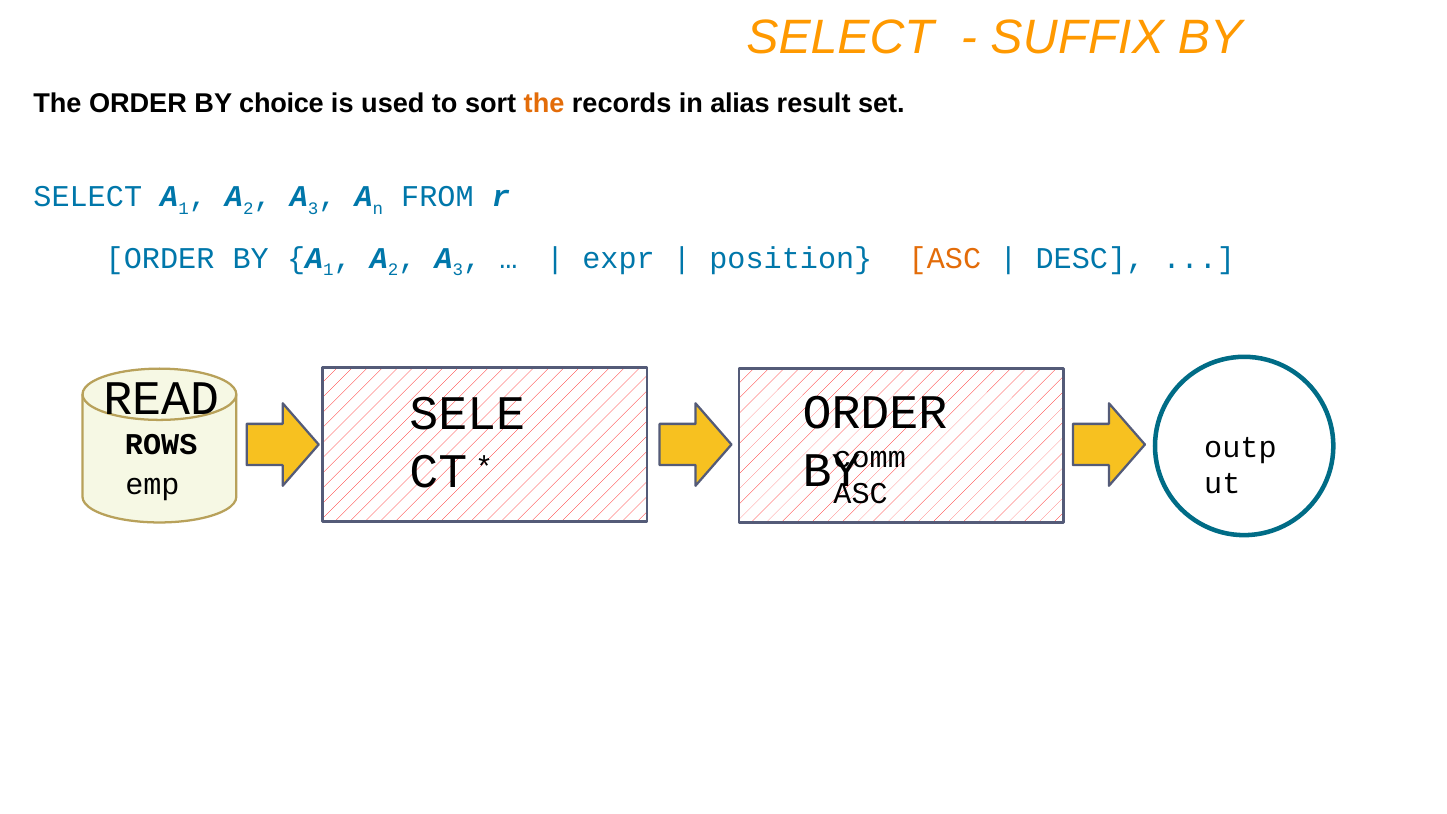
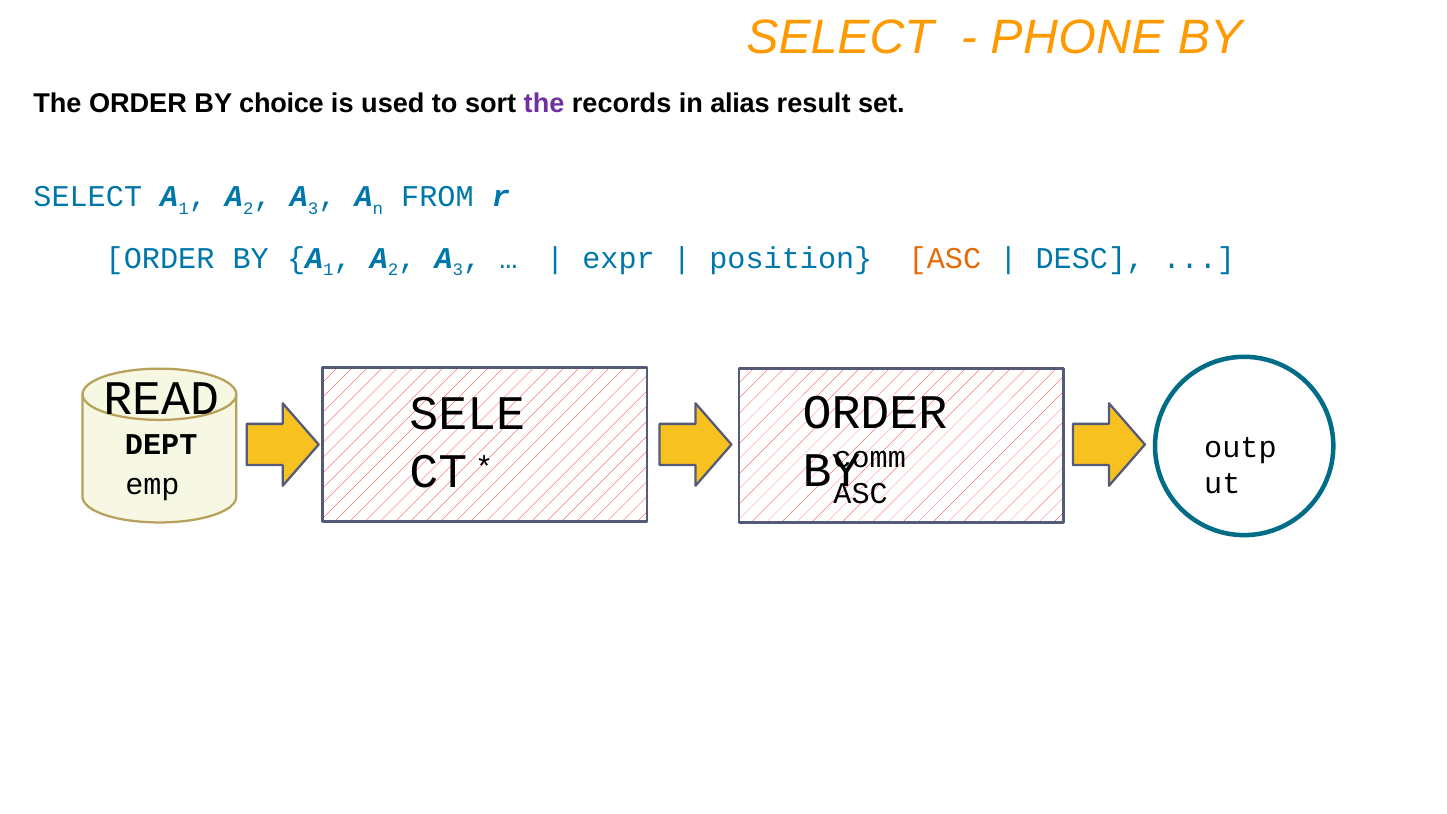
SUFFIX: SUFFIX -> PHONE (1077, 38)
the colour: orange -> purple (544, 103)
ROWS: ROWS -> DEPT (161, 445)
